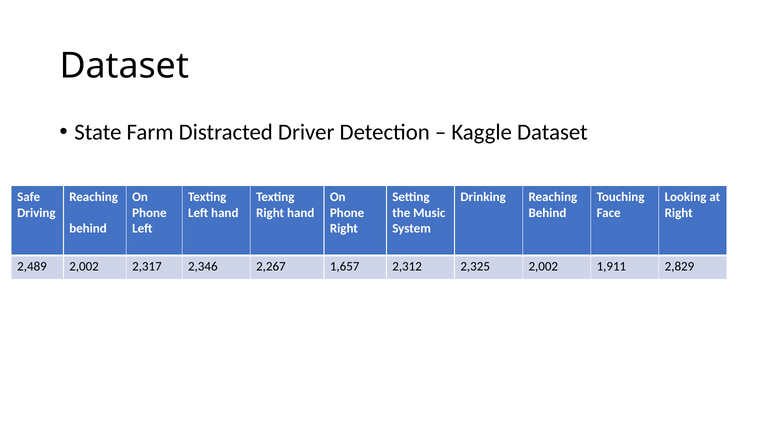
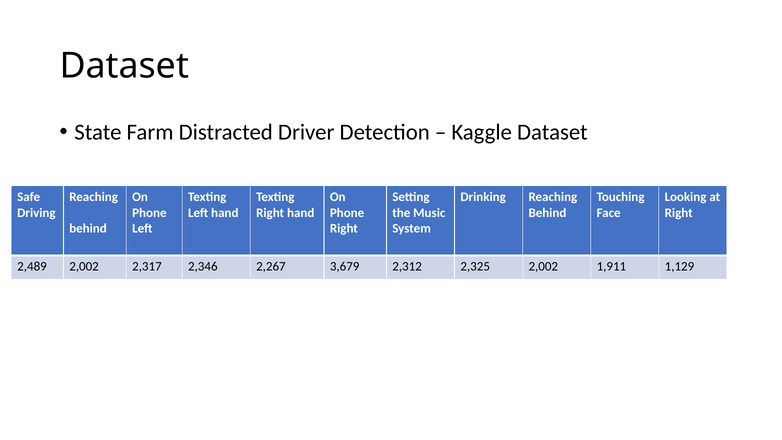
1,657: 1,657 -> 3,679 (345, 266)
2,829: 2,829 -> 1,129 (679, 266)
